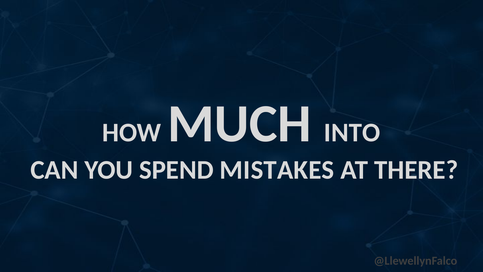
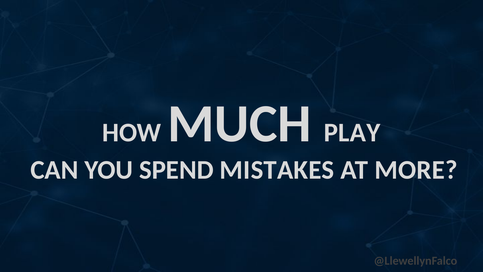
INTO: INTO -> PLAY (352, 132)
THERE: THERE -> MORE (416, 170)
